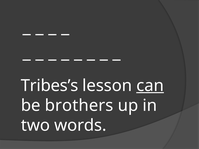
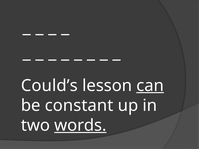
Tribes’s: Tribes’s -> Could’s (49, 86)
brothers: brothers -> constant (79, 106)
words underline: none -> present (80, 126)
